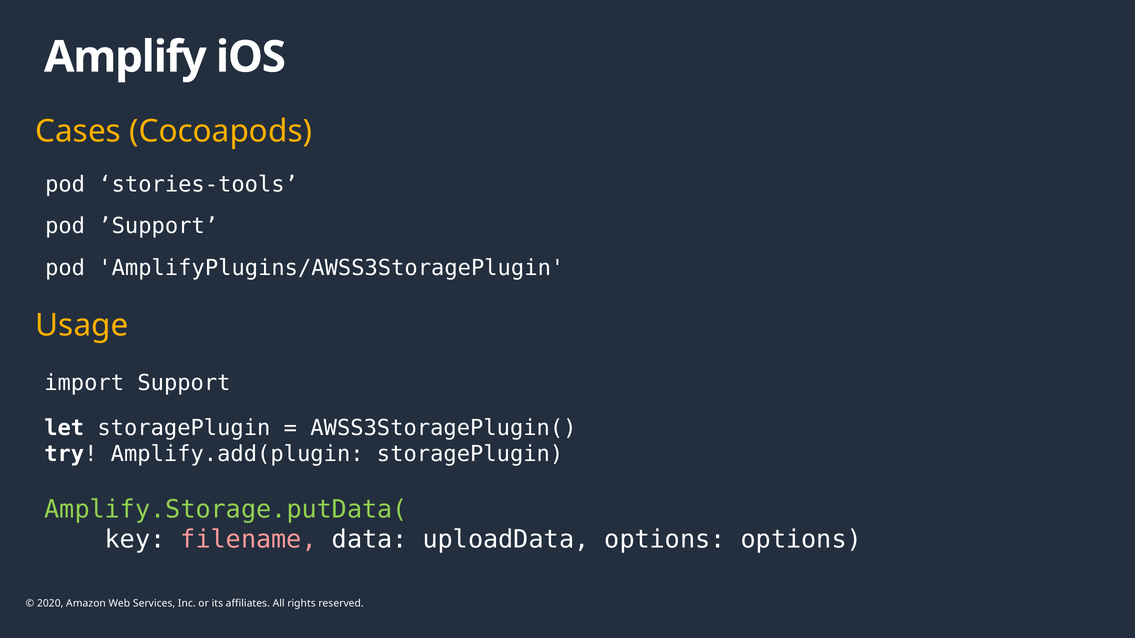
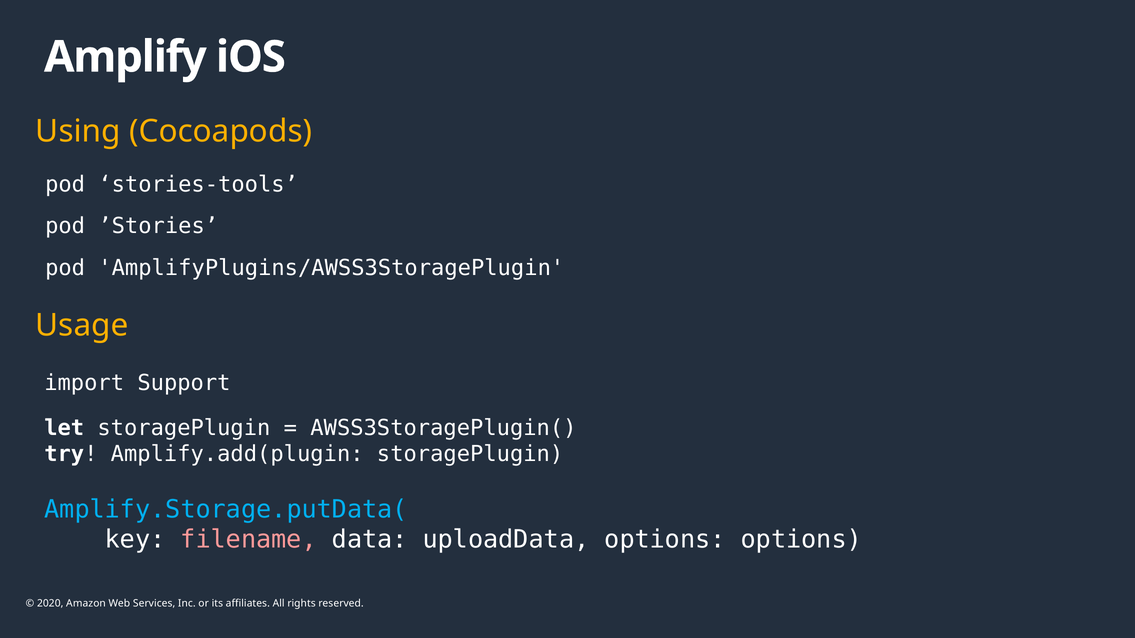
Cases: Cases -> Using (78, 132)
’Support: ’Support -> ’Stories (158, 226)
Amplify.Storage.putData( colour: light green -> light blue (226, 510)
